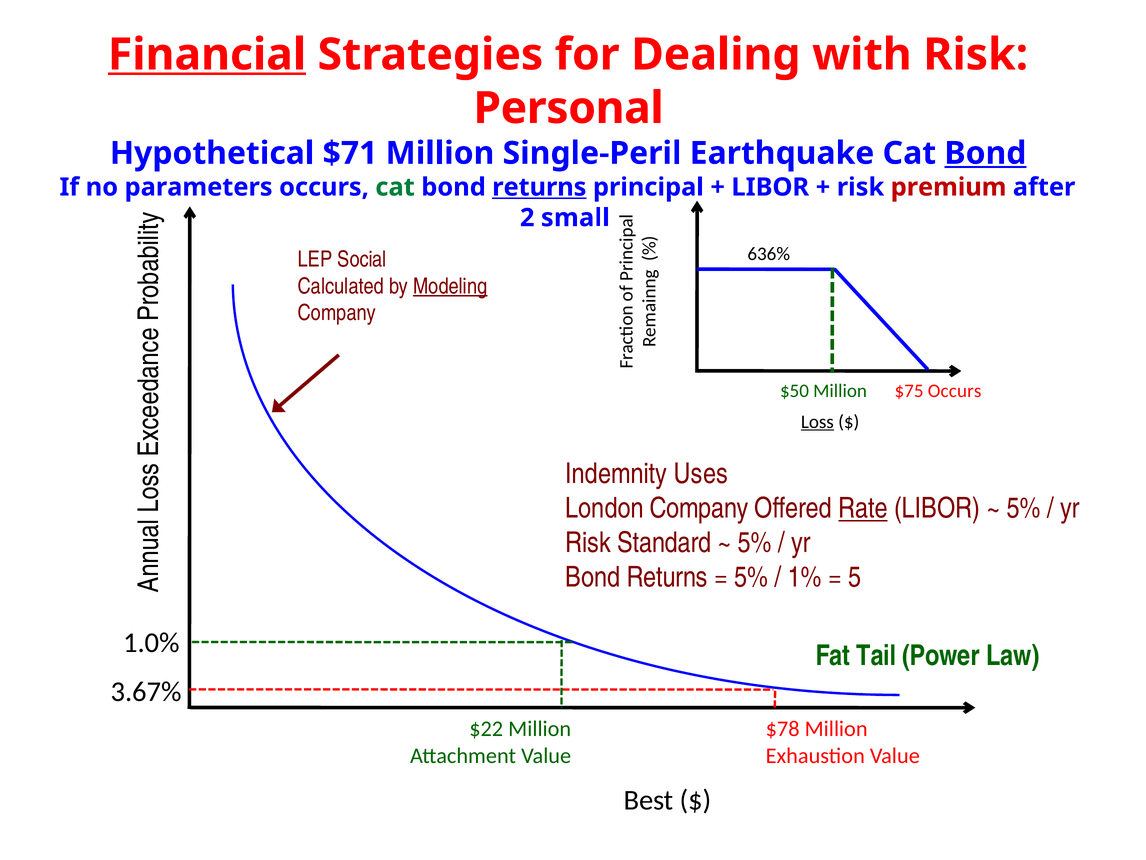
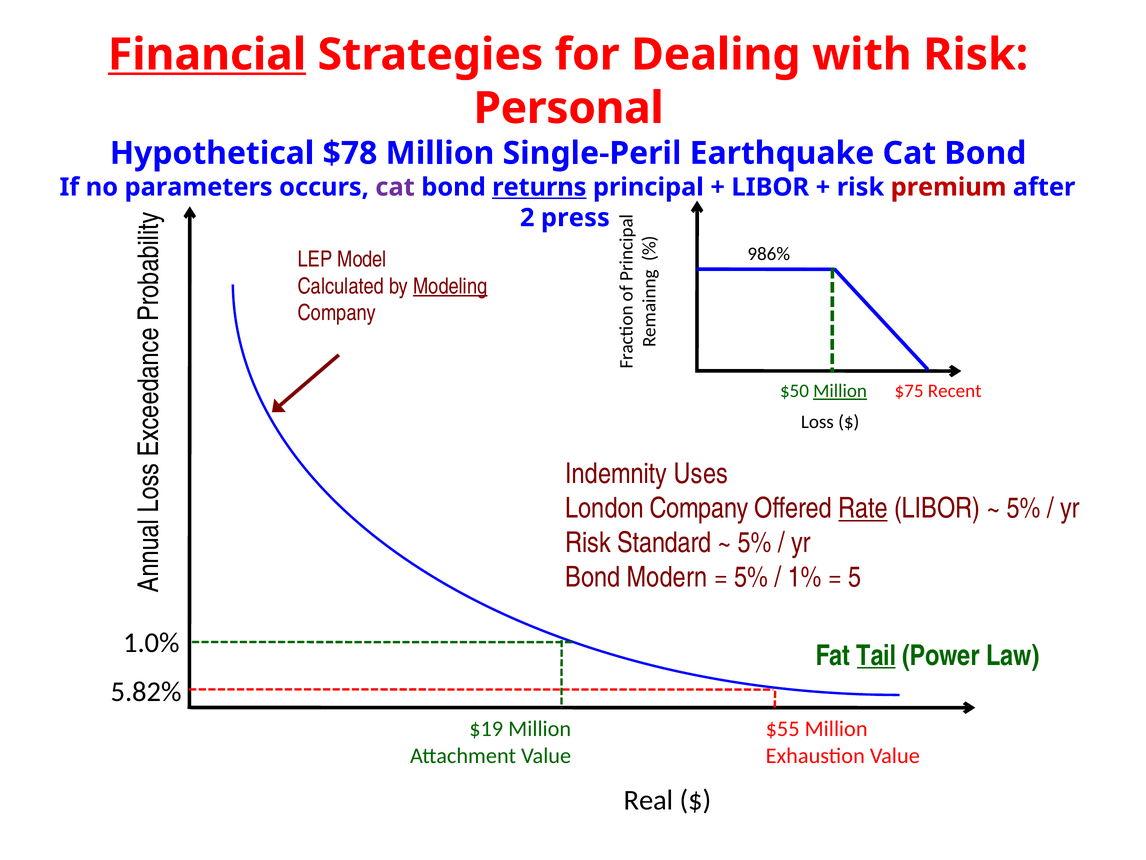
$71: $71 -> $78 (350, 153)
Bond underline: present -> none (985, 153)
cat colour: green -> purple (395, 187)
small: small -> press (575, 218)
636%: 636% -> 986% (769, 254)
Social: Social -> Model (362, 259)
Million underline: none -> present (840, 391)
$75 Occurs: Occurs -> Recent (955, 391)
Loss underline: present -> none (817, 422)
Returns: Returns -> Modern (667, 577)
Tail underline: none -> present (876, 655)
3.67%: 3.67% -> 5.82% (146, 692)
$22: $22 -> $19 (486, 729)
$78: $78 -> $55 (783, 729)
Best: Best -> Real (649, 800)
